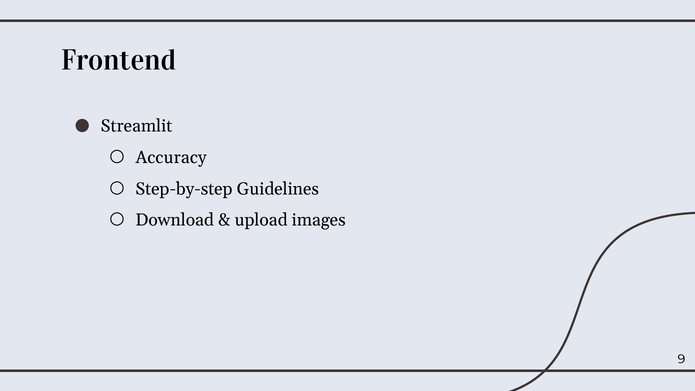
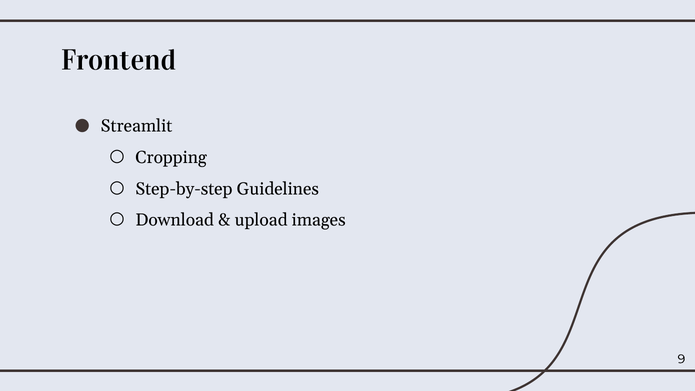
Accuracy: Accuracy -> Cropping (171, 157)
